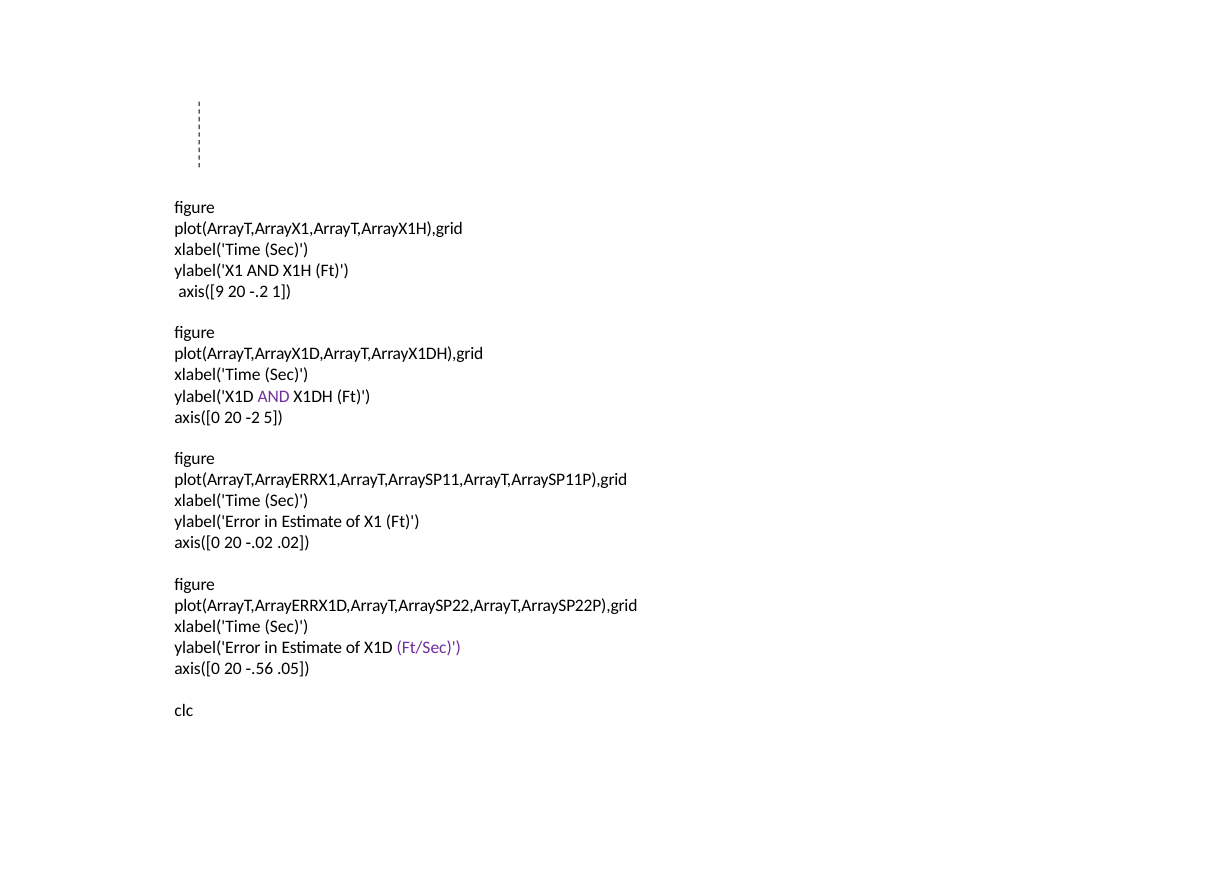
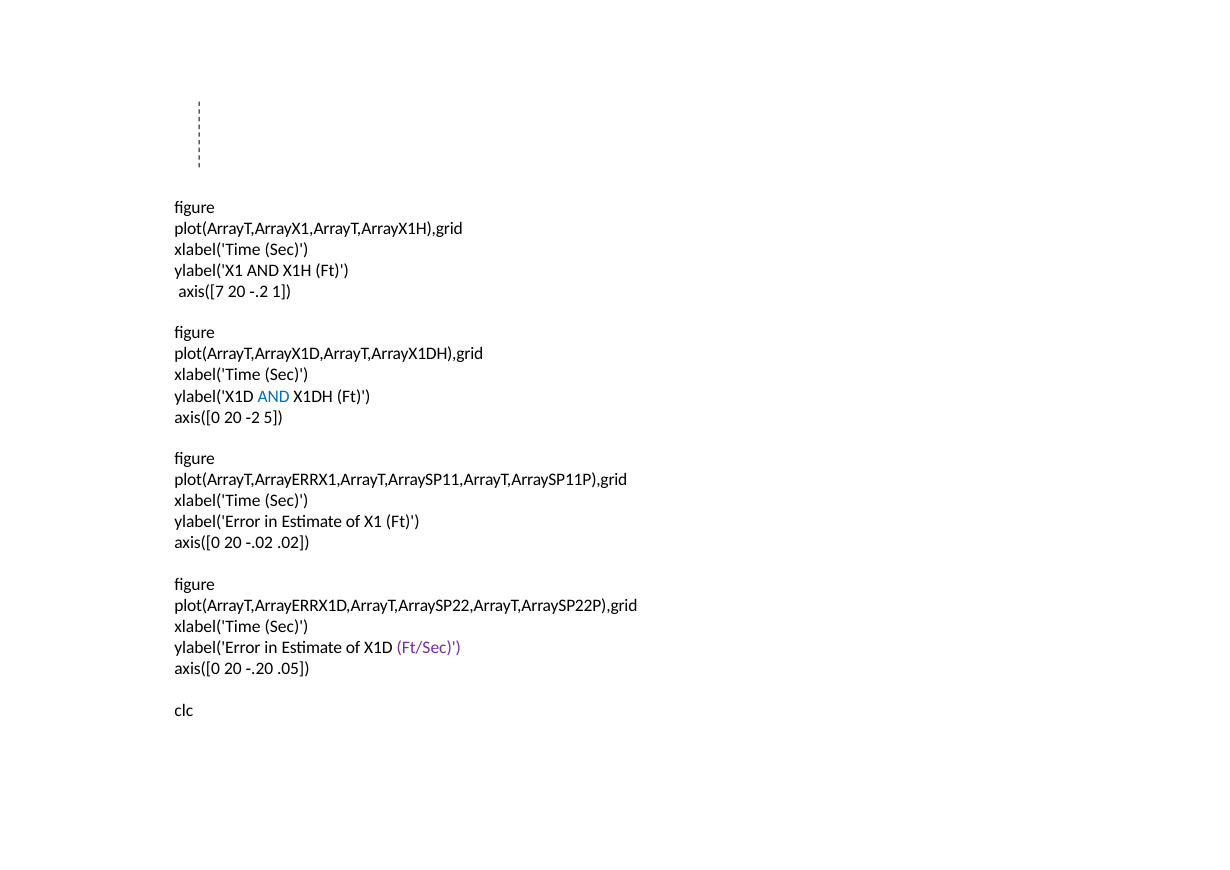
axis([9: axis([9 -> axis([7 (201, 291)
AND colour: purple -> blue (274, 396)
.56: .56 -> .20 (262, 669)
